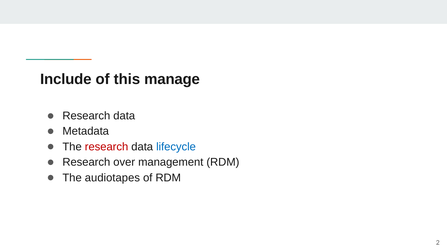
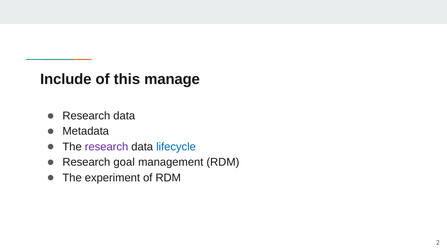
research colour: red -> purple (107, 146)
over: over -> goal (124, 162)
audiotapes: audiotapes -> experiment (112, 177)
